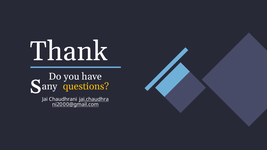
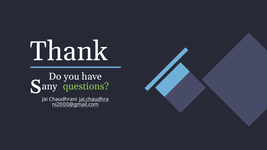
questions colour: yellow -> light green (86, 86)
